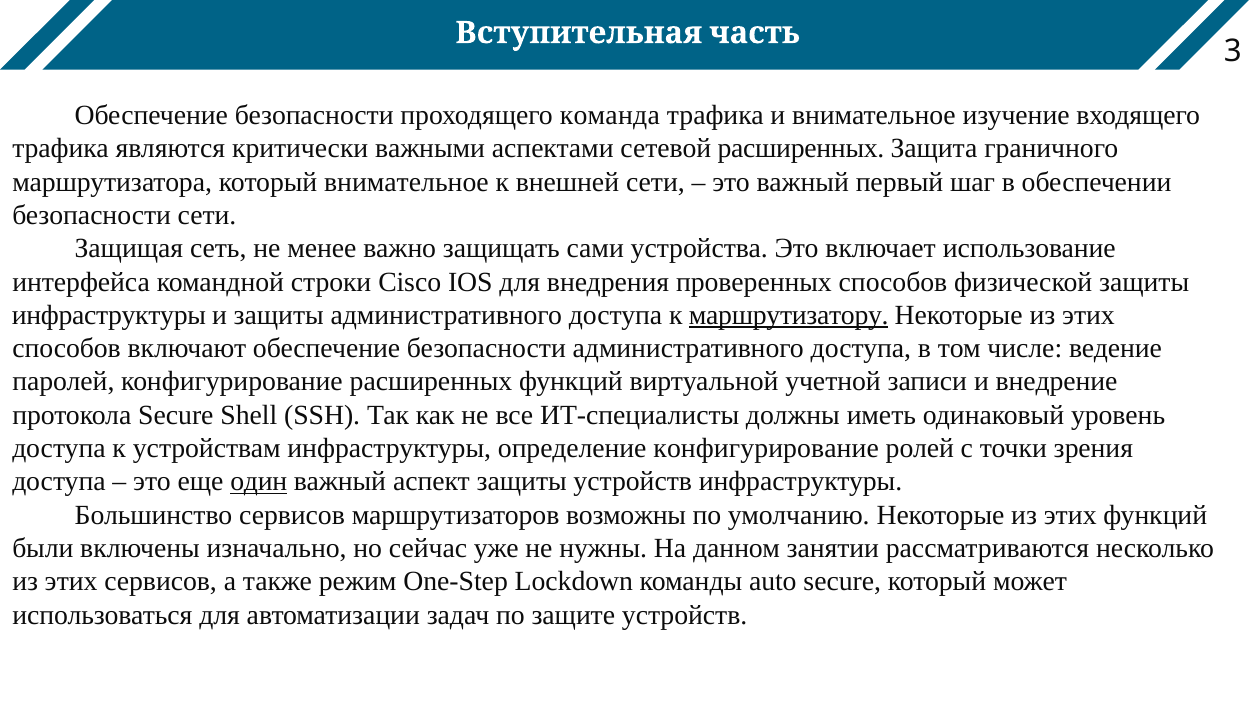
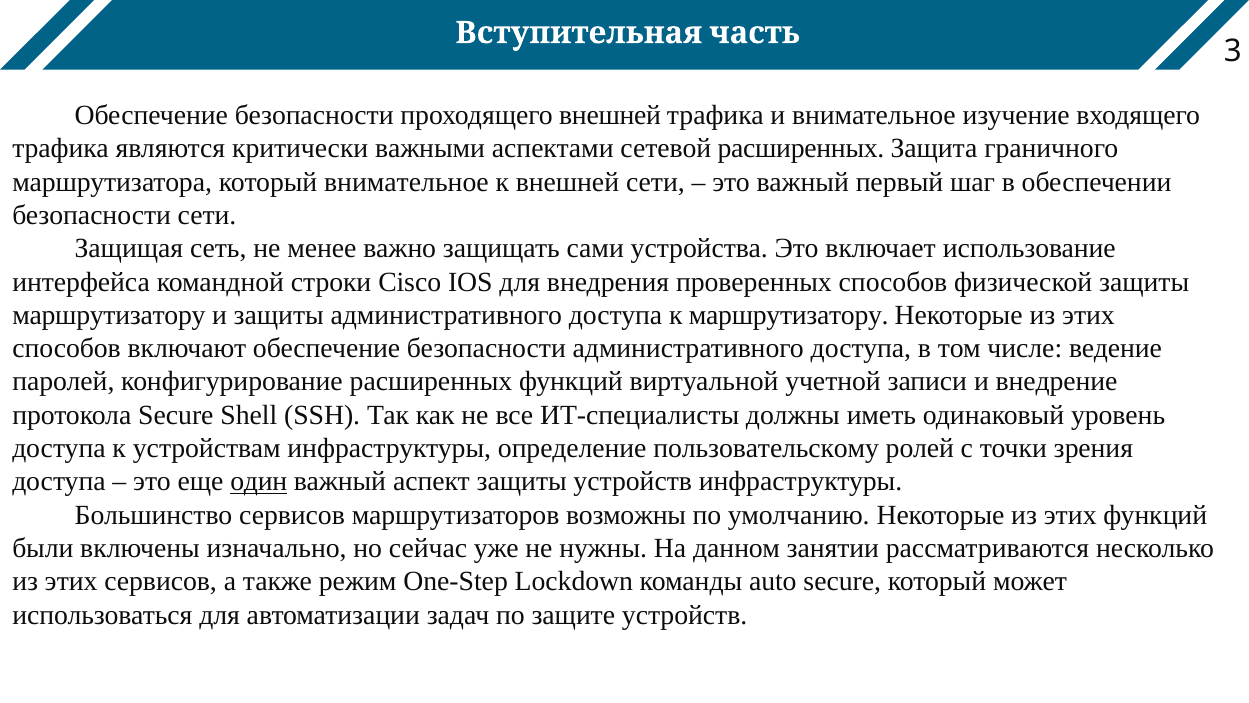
проходящего команда: команда -> внешней (610, 115)
инфраструктуры: инфраструктуры -> маршрутизатору (109, 315)
маршрутизатору underline: present -> none (789, 315)
определение конфигурирование: конфигурирование -> пользовательскому (766, 448)
